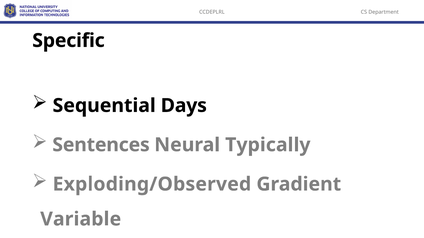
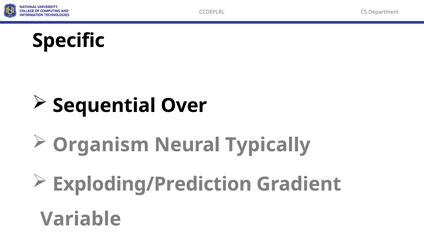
Days: Days -> Over (184, 106)
Sentences: Sentences -> Organism (101, 145)
Exploding/Observed: Exploding/Observed -> Exploding/Prediction (152, 185)
